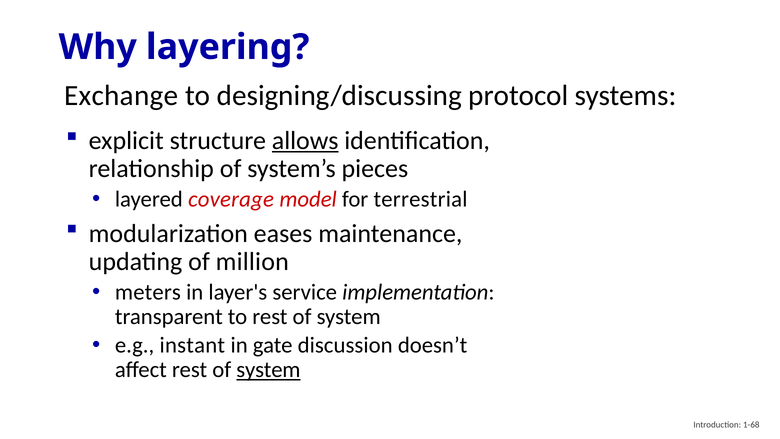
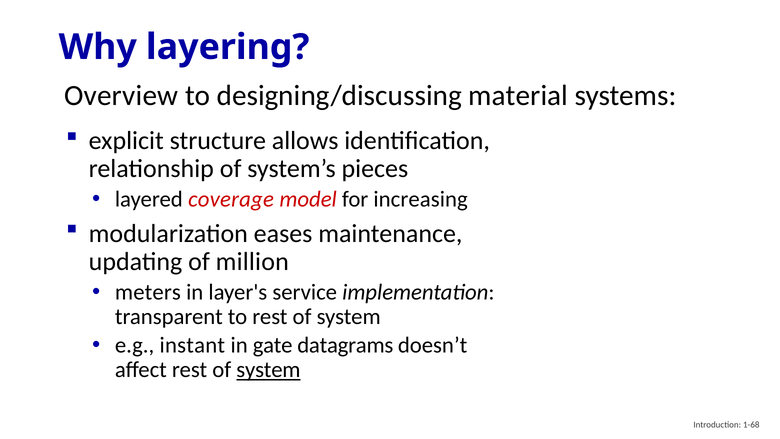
Exchange: Exchange -> Overview (121, 96)
protocol: protocol -> material (518, 96)
allows underline: present -> none (305, 141)
terrestrial: terrestrial -> increasing (421, 199)
discussion: discussion -> datagrams (345, 345)
